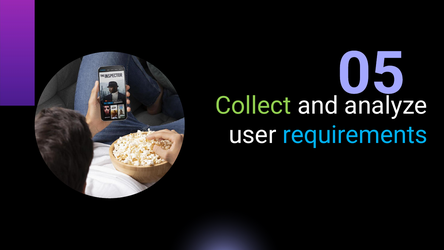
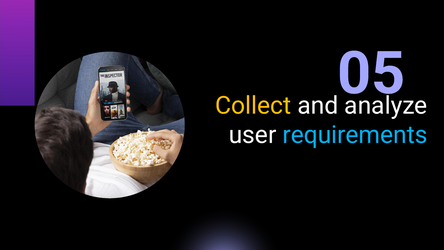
Collect colour: light green -> yellow (253, 105)
